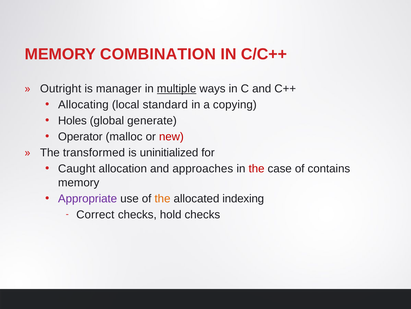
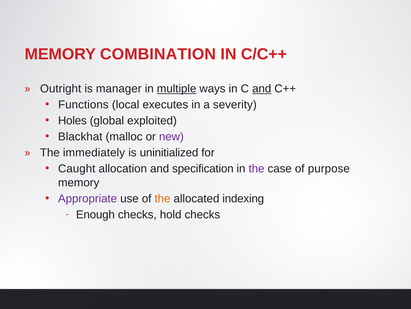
and underline: none -> present (262, 88)
Allocating: Allocating -> Functions (83, 104)
standard: standard -> executes (165, 104)
copying: copying -> severity (235, 104)
generate: generate -> exploited (152, 120)
Operator: Operator -> Blackhat (80, 136)
new colour: red -> purple (171, 136)
transformed: transformed -> immediately (94, 152)
approaches: approaches -> specification (203, 168)
the colour: red -> purple (257, 168)
contains: contains -> purpose (329, 168)
Correct: Correct -> Enough (95, 214)
